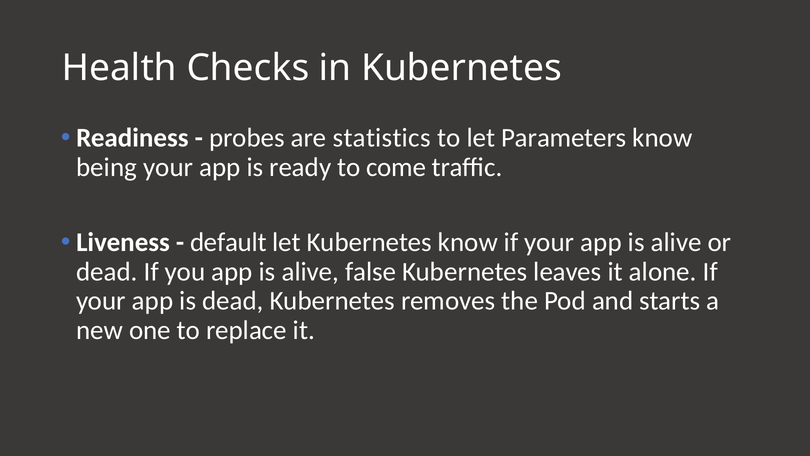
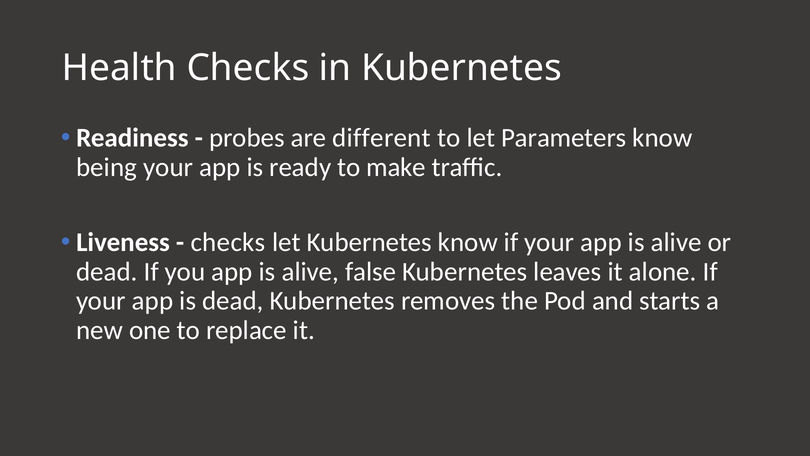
statistics: statistics -> different (382, 138)
come: come -> make (396, 167)
default: default -> checks (228, 242)
